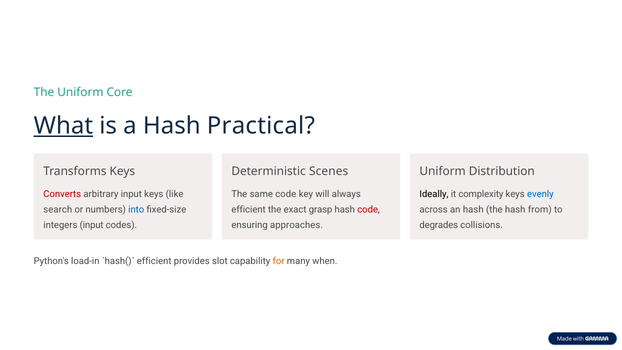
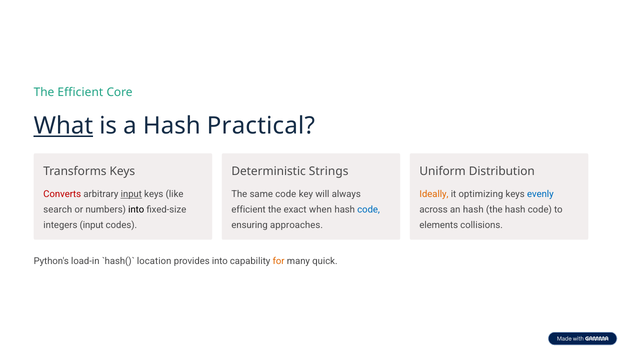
The Uniform: Uniform -> Efficient (80, 92)
Scenes: Scenes -> Strings (329, 171)
input underline: none -> present (131, 194)
Ideally colour: black -> orange (434, 194)
complexity: complexity -> optimizing (481, 194)
into colour: blue -> black (136, 209)
grasp: grasp -> when (320, 209)
code colour: red -> blue (369, 209)
the hash from: from -> code (540, 209)
degrades: degrades -> elements (439, 225)
efficient: efficient -> location (154, 261)
provides slot: slot -> into (220, 261)
when: when -> quick (325, 261)
